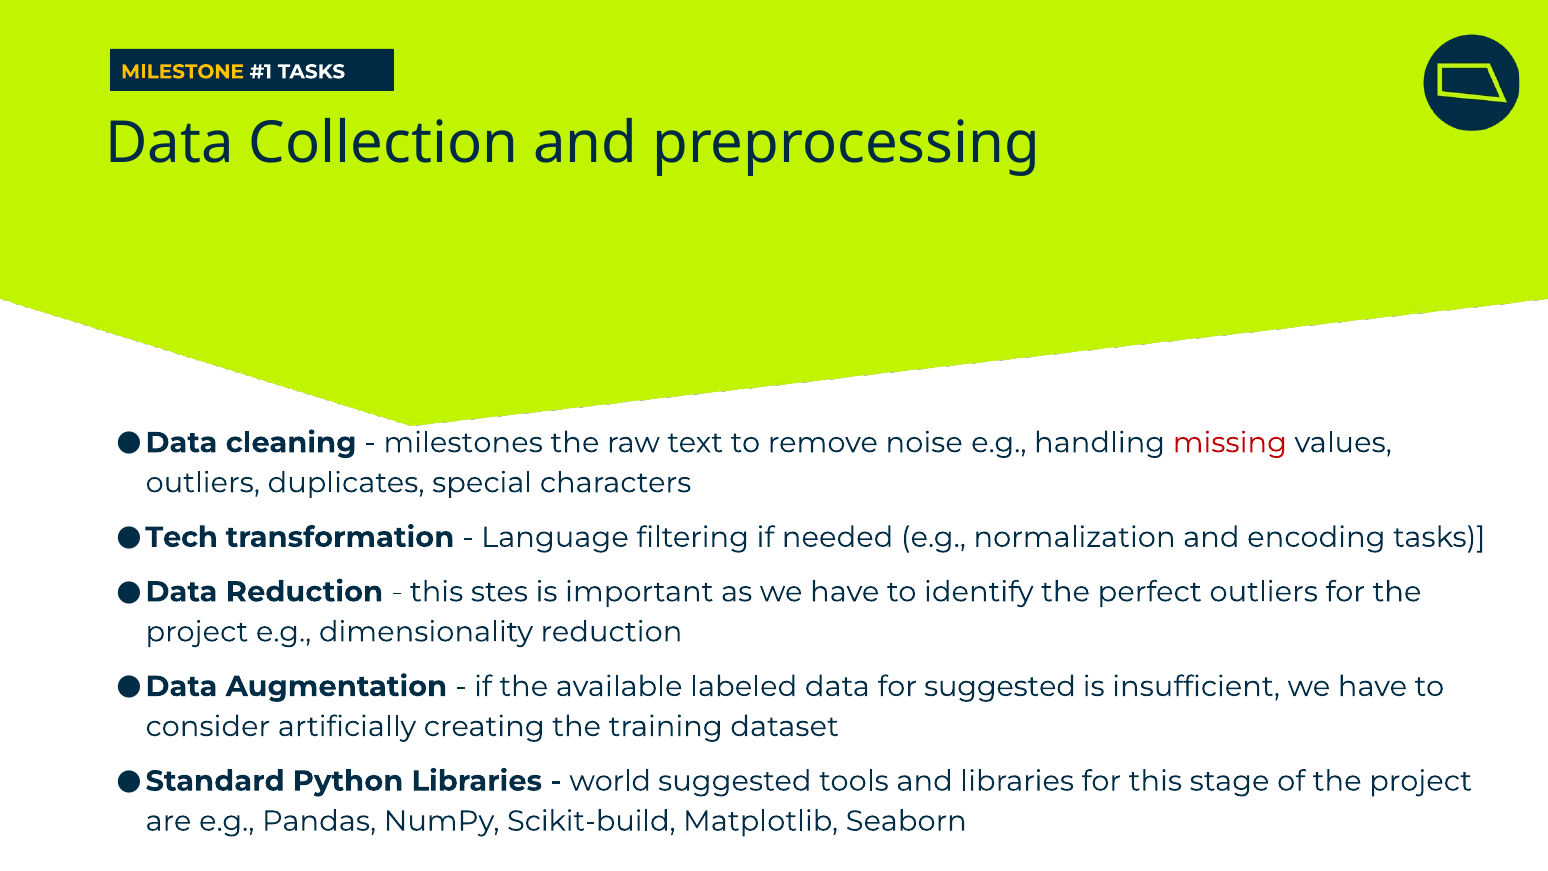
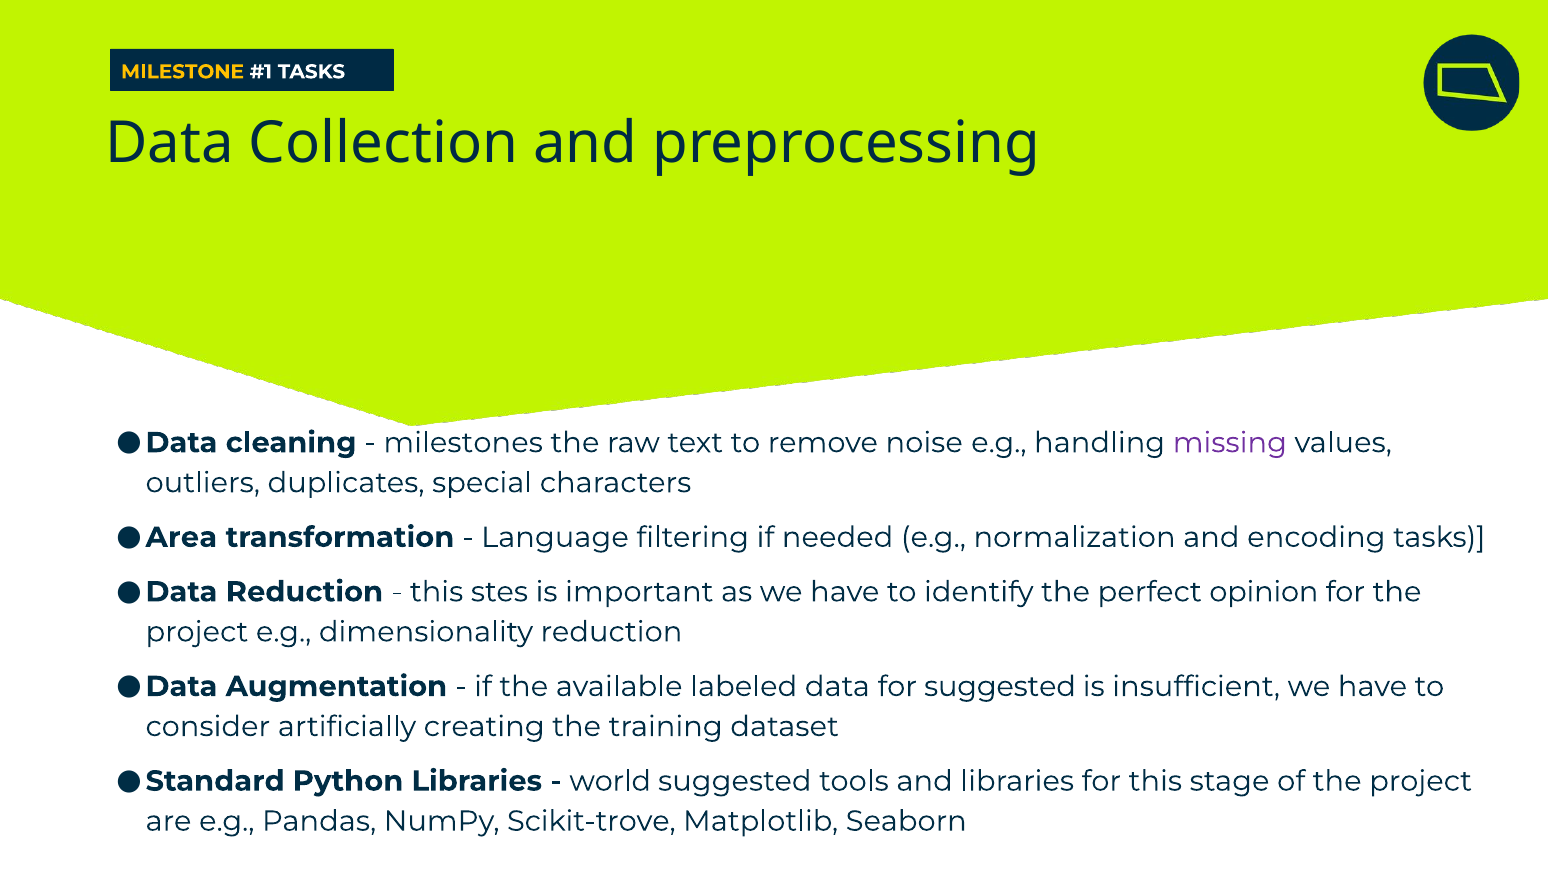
missing colour: red -> purple (1230, 443)
Tech: Tech -> Area (181, 537)
perfect outliers: outliers -> opinion (1264, 592)
Scikit-build: Scikit-build -> Scikit-trove (591, 821)
